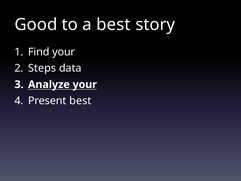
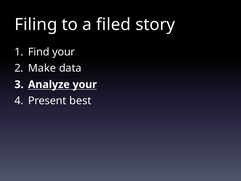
Good: Good -> Filing (36, 24)
a best: best -> filed (113, 24)
Steps: Steps -> Make (42, 68)
